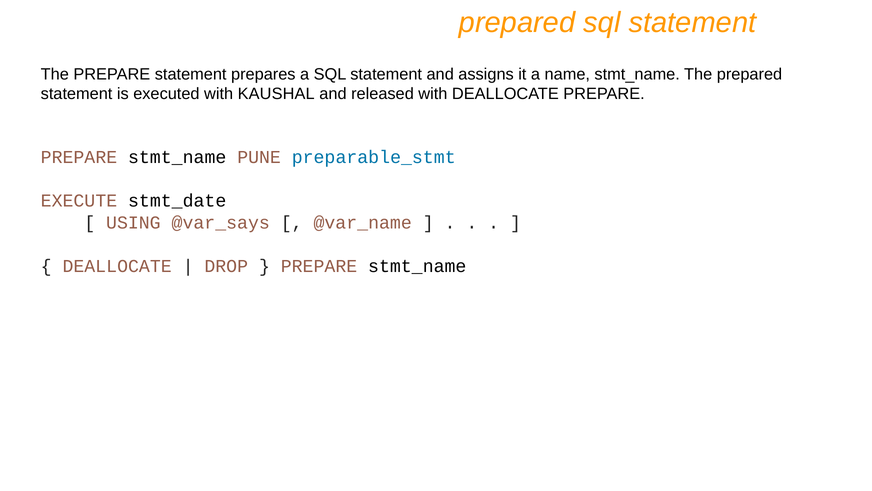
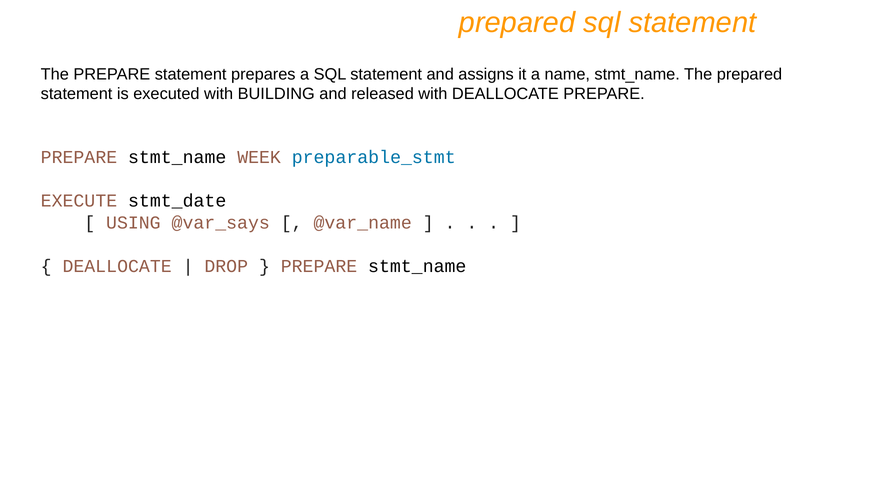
KAUSHAL: KAUSHAL -> BUILDING (276, 94)
PUNE: PUNE -> WEEK (259, 157)
